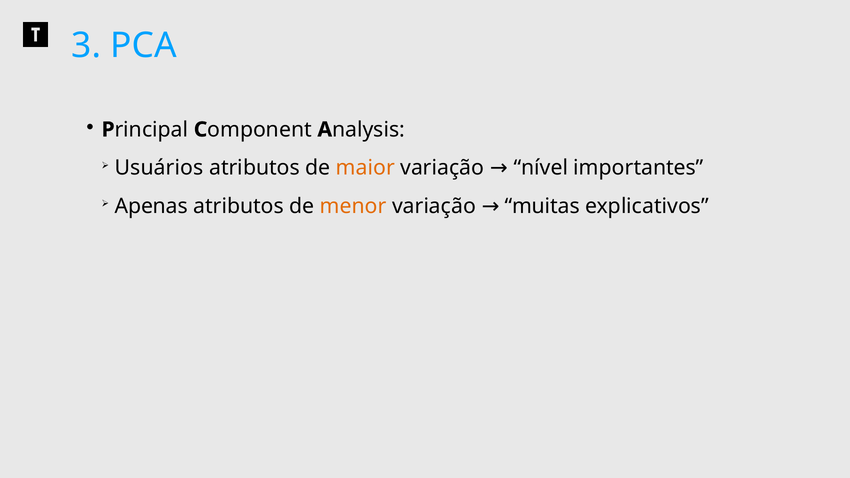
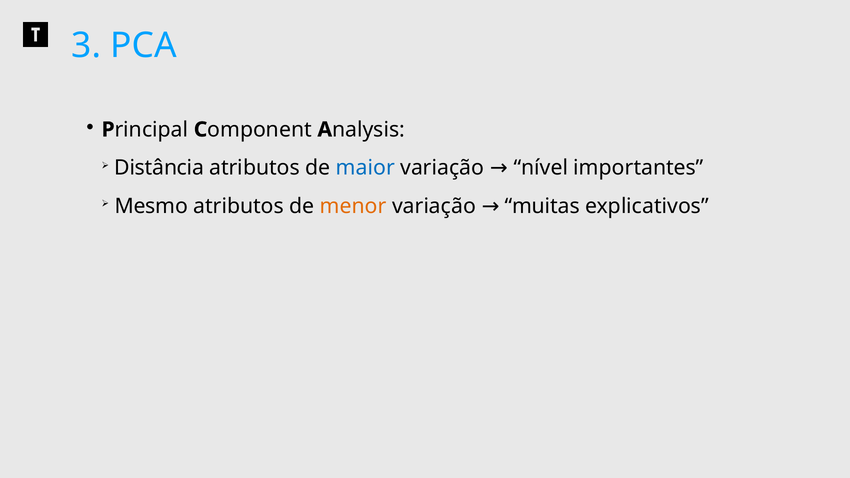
Usuários: Usuários -> Distância (159, 168)
maior colour: orange -> blue (365, 168)
Apenas: Apenas -> Mesmo (151, 206)
